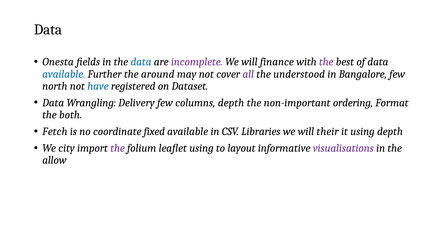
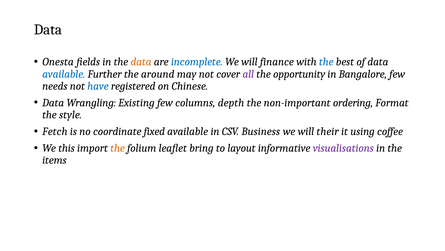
data colour: blue -> orange (141, 62)
incomplete colour: purple -> blue (197, 62)
the colour: purple -> blue (326, 62)
understood: understood -> opportunity (299, 74)
north: north -> needs (55, 86)
Dataset: Dataset -> Chinese (190, 86)
Delivery: Delivery -> Existing (136, 102)
both: both -> style (71, 114)
Libraries: Libraries -> Business (261, 131)
using depth: depth -> coffee (390, 131)
city: city -> this (67, 148)
the colour: purple -> orange (118, 148)
leaflet using: using -> bring (201, 148)
allow: allow -> items (54, 160)
